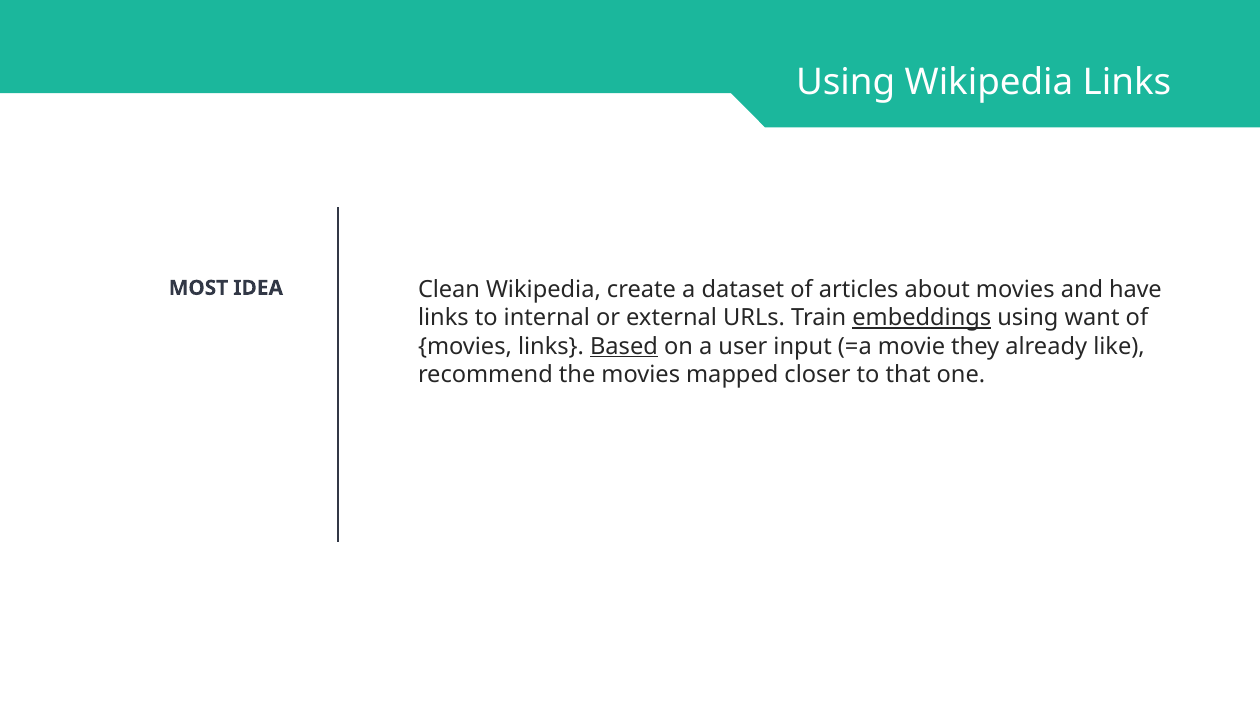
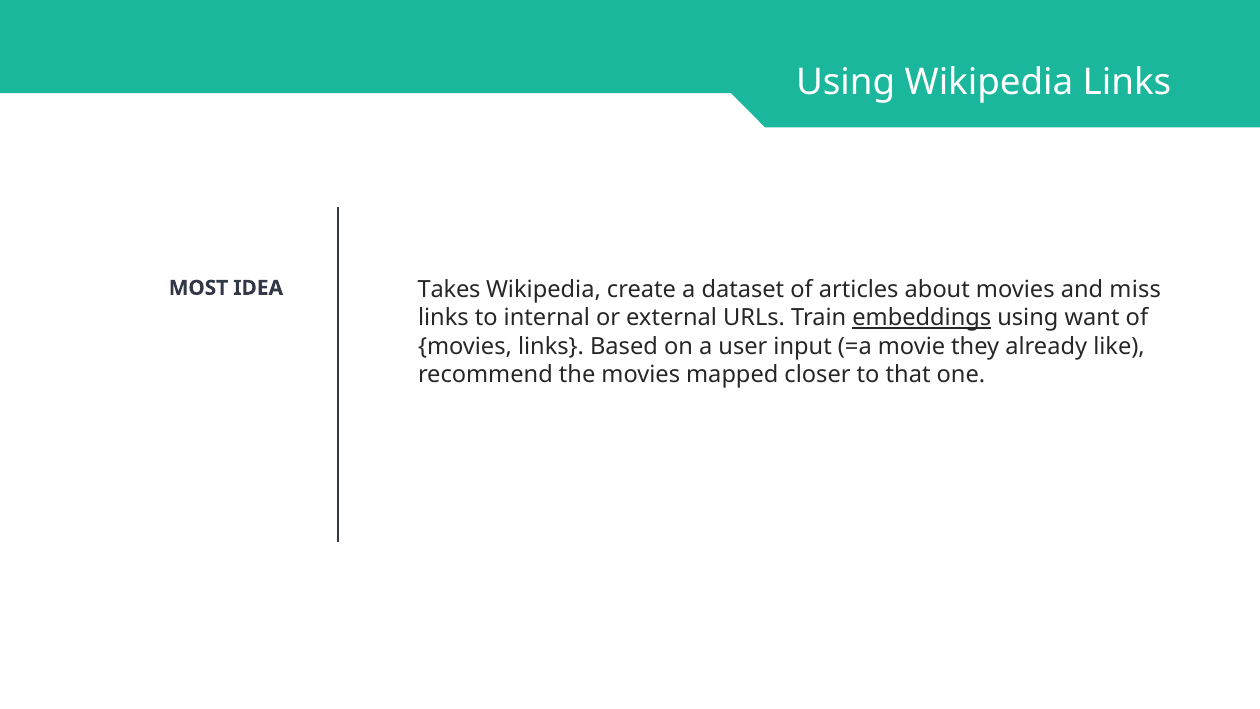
Clean: Clean -> Takes (449, 290)
have: have -> miss (1135, 290)
Based underline: present -> none (624, 346)
